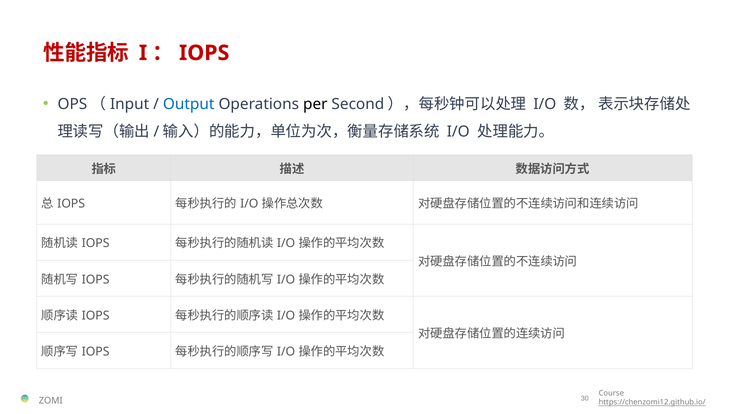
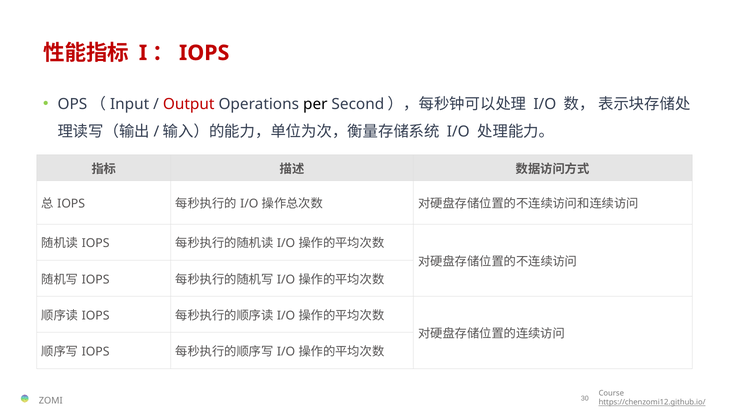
Output colour: blue -> red (189, 104)
